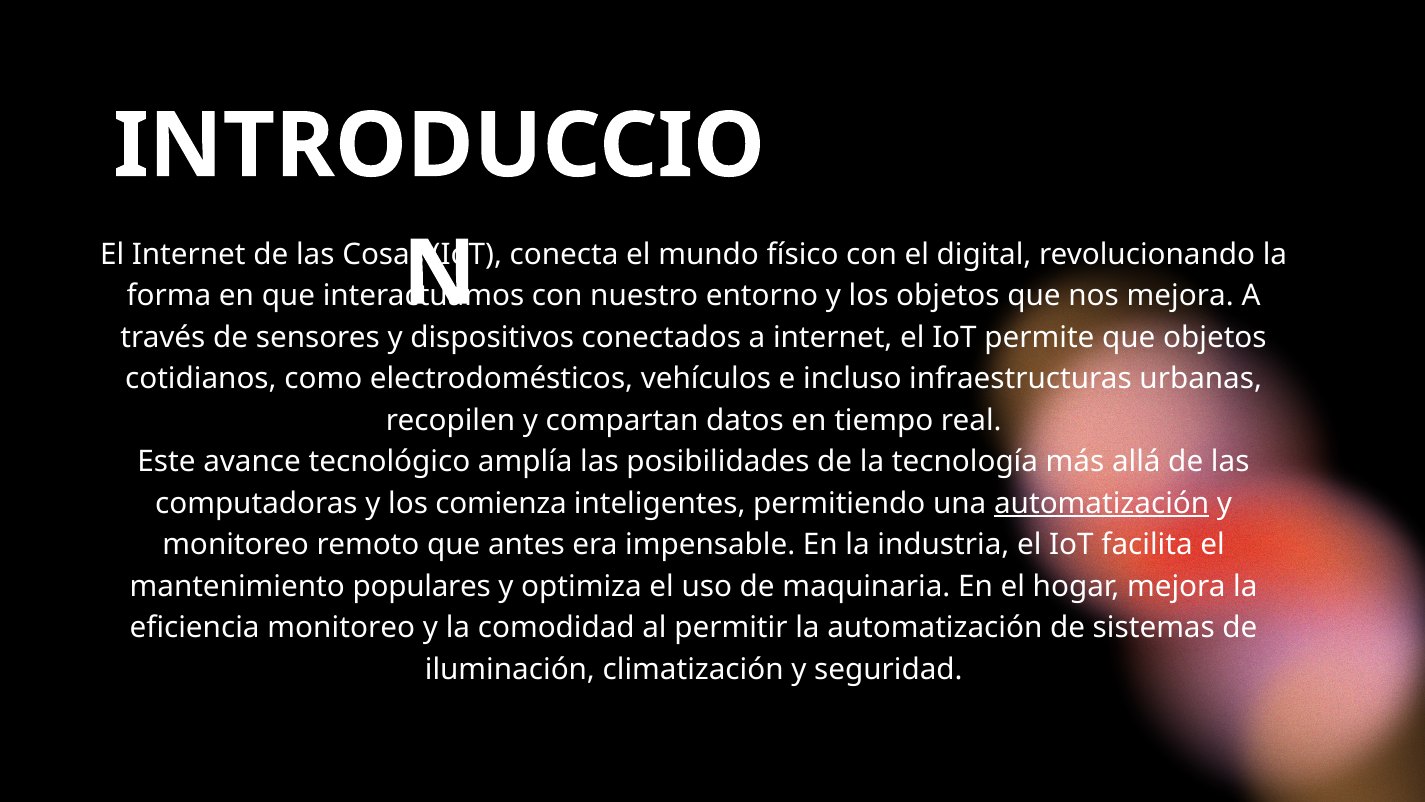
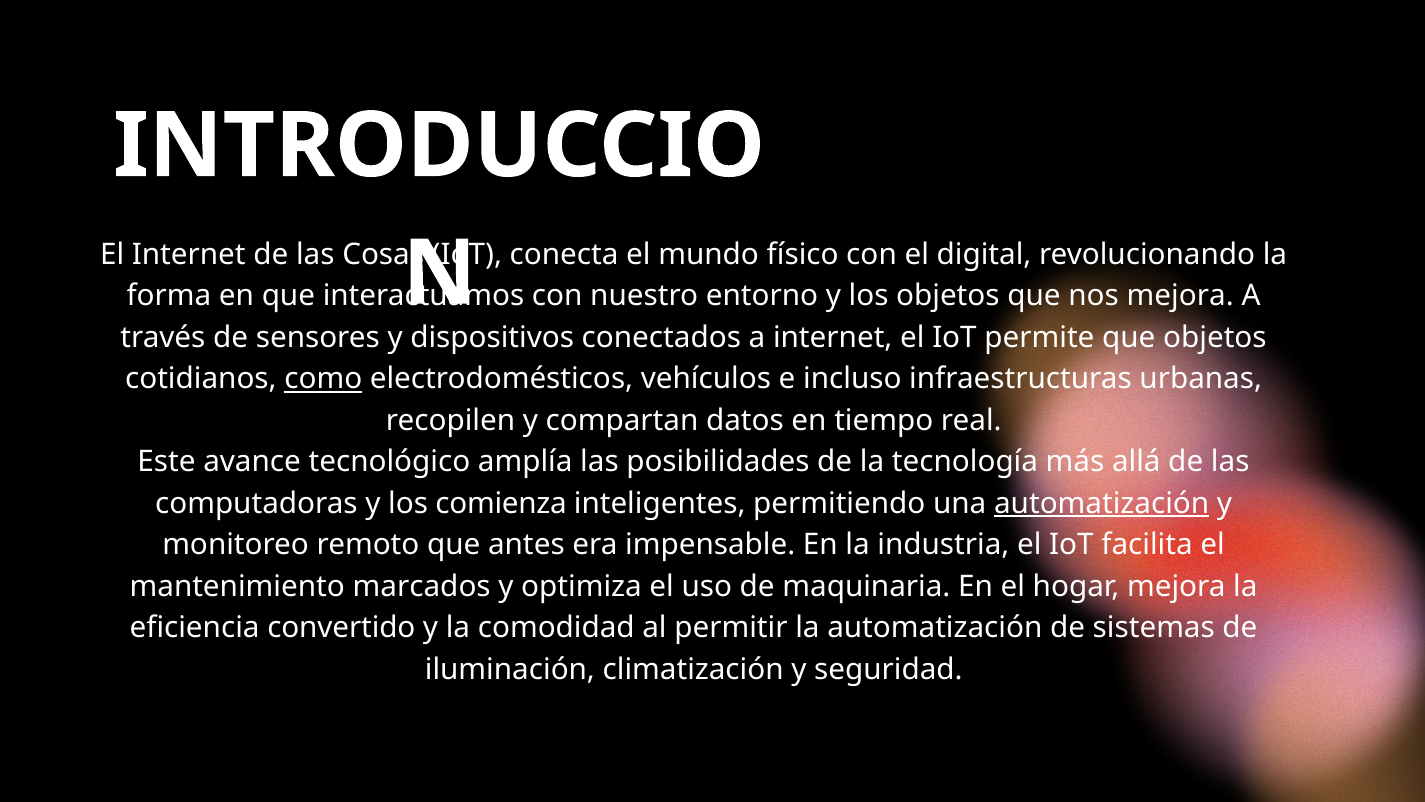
como underline: none -> present (323, 379)
populares: populares -> marcados (422, 586)
eficiencia monitoreo: monitoreo -> convertido (341, 628)
